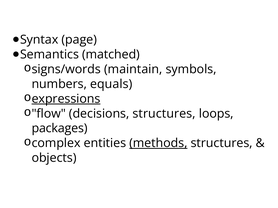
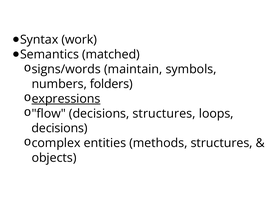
page: page -> work (79, 40)
equals: equals -> folders (111, 84)
packages: packages -> decisions (60, 129)
methods underline: present -> none (158, 143)
